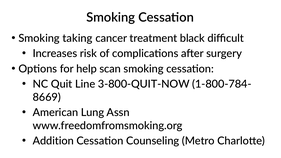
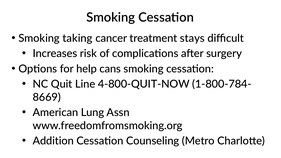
black: black -> stays (192, 38)
scan: scan -> cans (110, 69)
3-800-QUIT-NOW: 3-800-QUIT-NOW -> 4-800-QUIT-NOW (144, 84)
